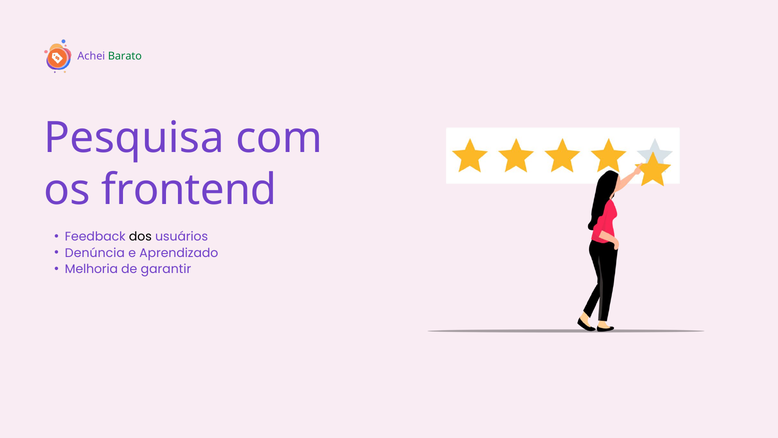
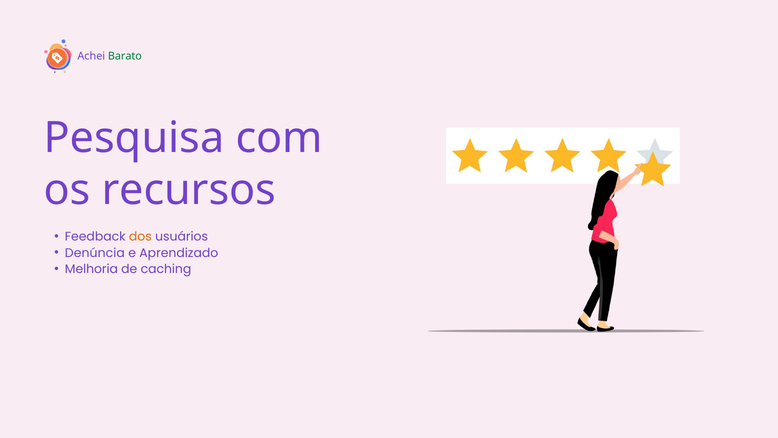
frontend: frontend -> recursos (189, 190)
dos colour: black -> orange (140, 237)
garantir: garantir -> caching (166, 269)
